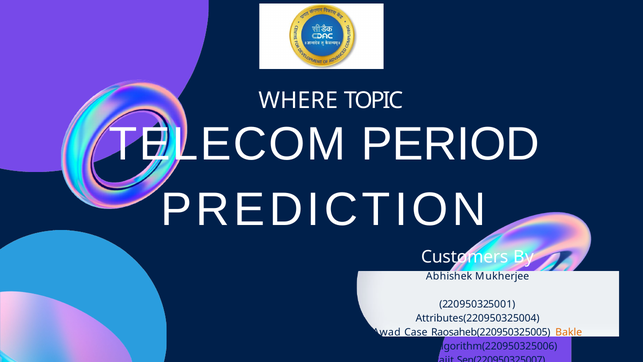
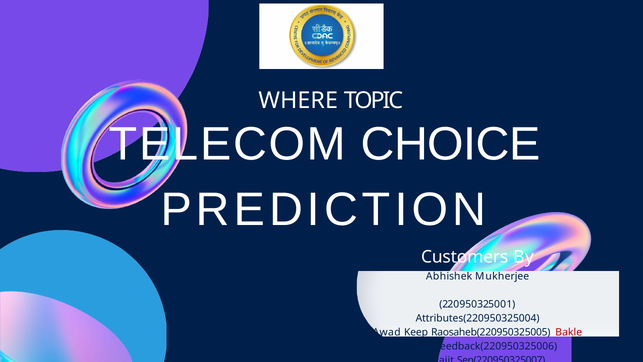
PERIOD: PERIOD -> CHOICE (451, 144)
Case: Case -> Keep (416, 332)
Bakle colour: orange -> red (569, 332)
Algorithm(220950325006: Algorithm(220950325006 -> Feedback(220950325006 (496, 346)
